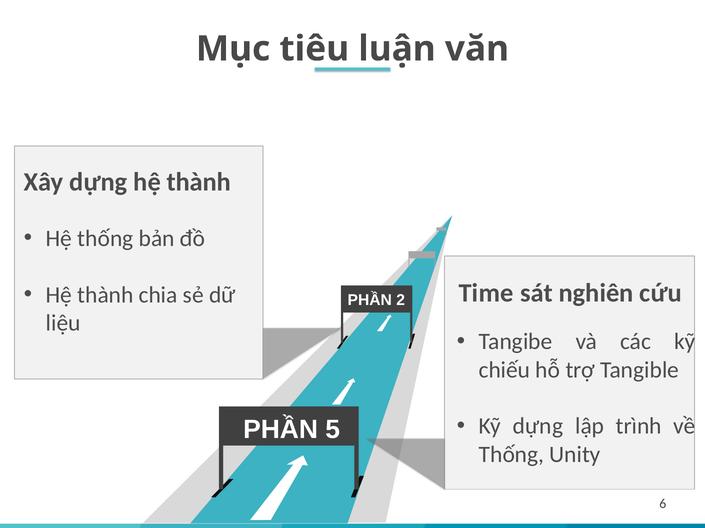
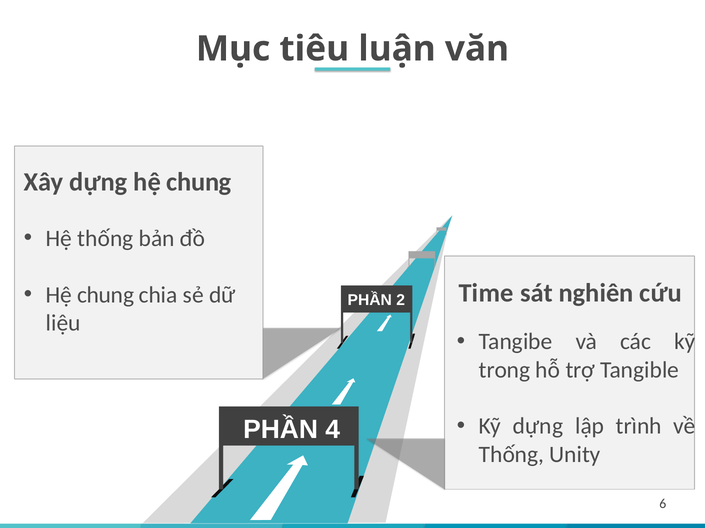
dựng hệ thành: thành -> chung (199, 182)
thành: thành -> chung (106, 295)
chiếu: chiếu -> trong (505, 370)
5: 5 -> 4 (333, 430)
